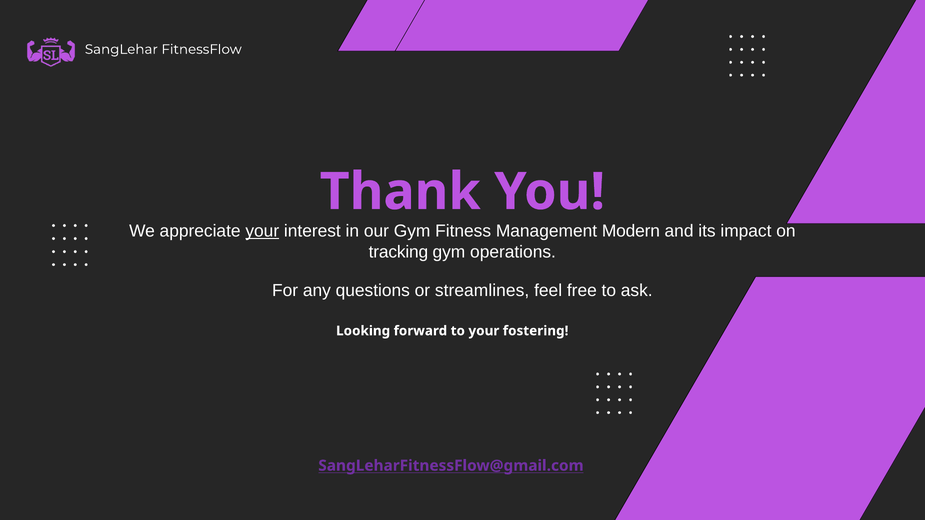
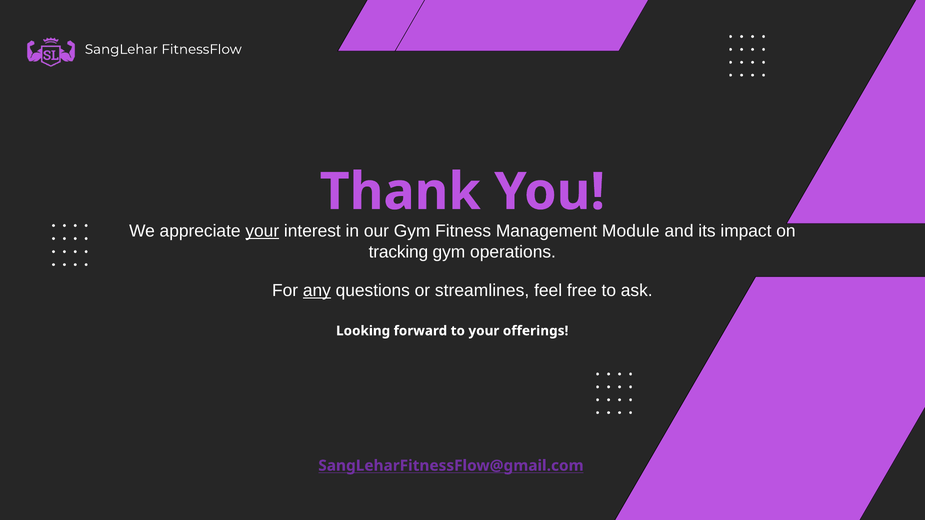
Modern: Modern -> Module (631, 231)
any underline: none -> present (317, 291)
fostering: fostering -> offerings (536, 331)
